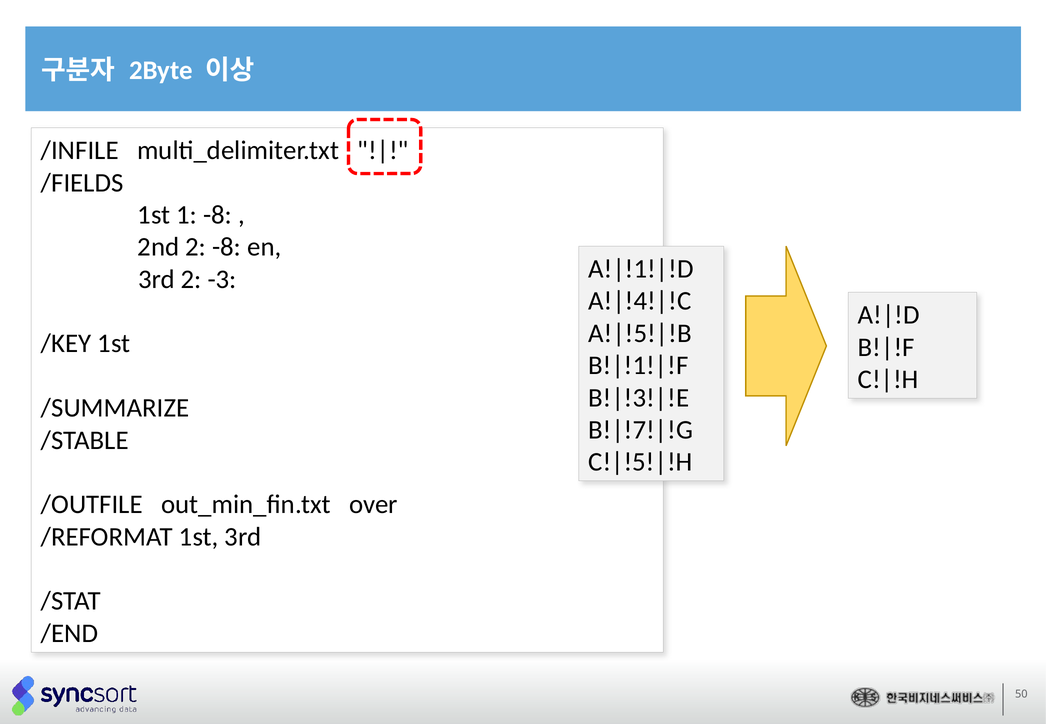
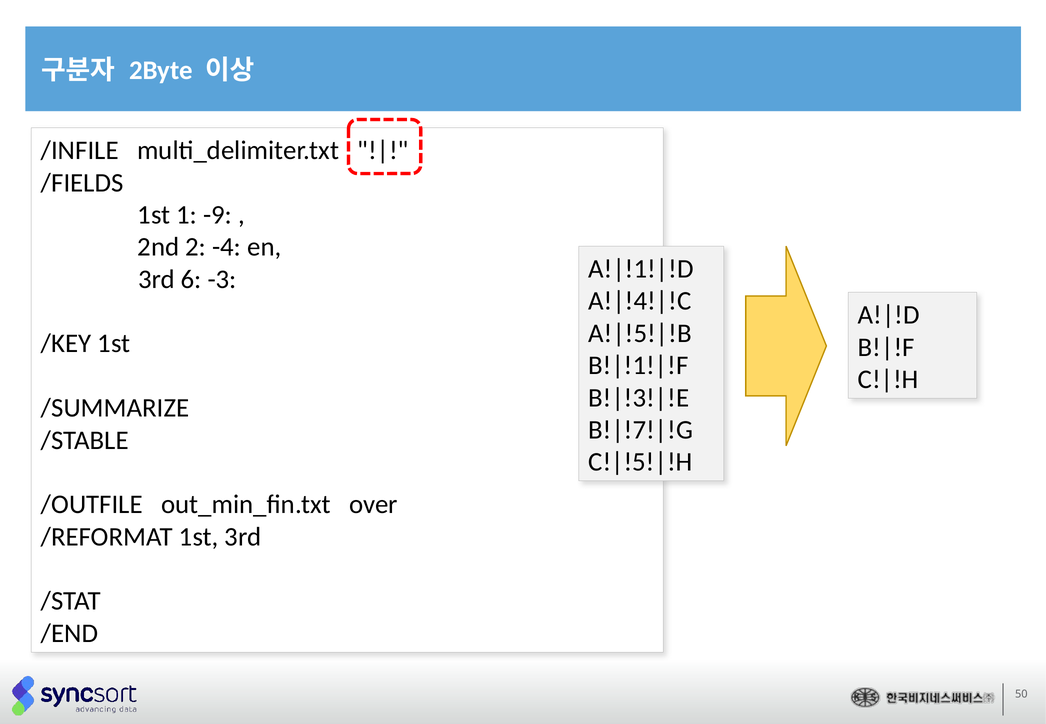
1 -8: -8 -> -9 (218, 215)
2 -8: -8 -> -4 (227, 247)
3rd 2: 2 -> 6 (191, 279)
